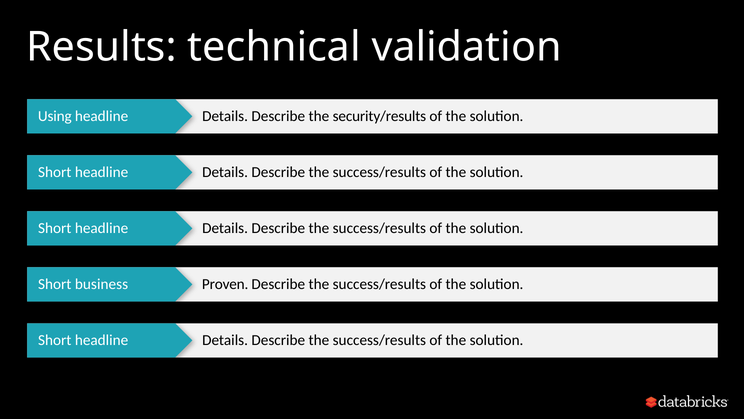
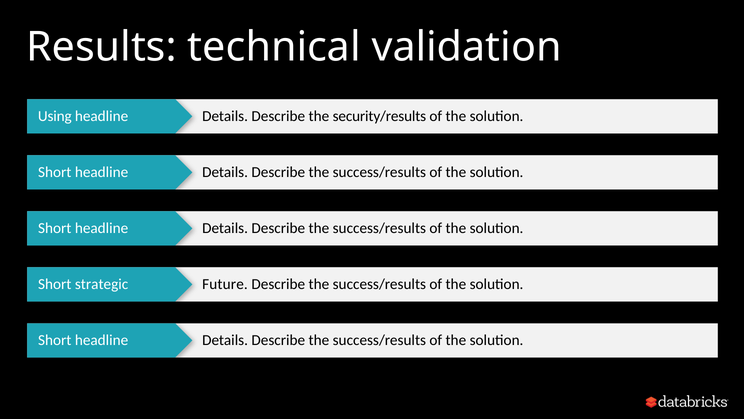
business: business -> strategic (102, 284)
Proven: Proven -> Future (225, 284)
